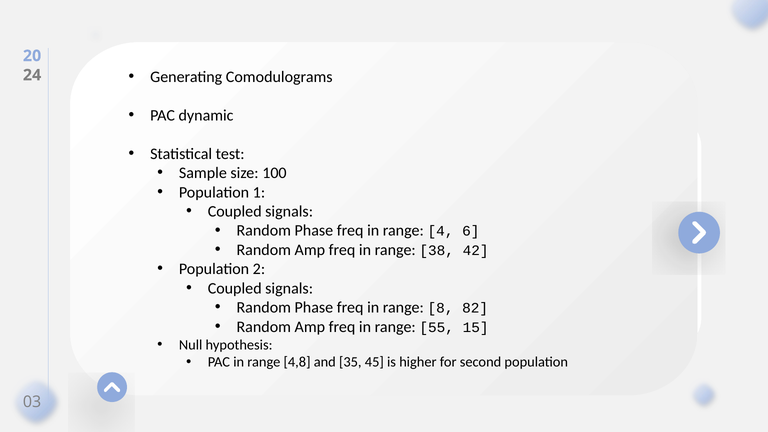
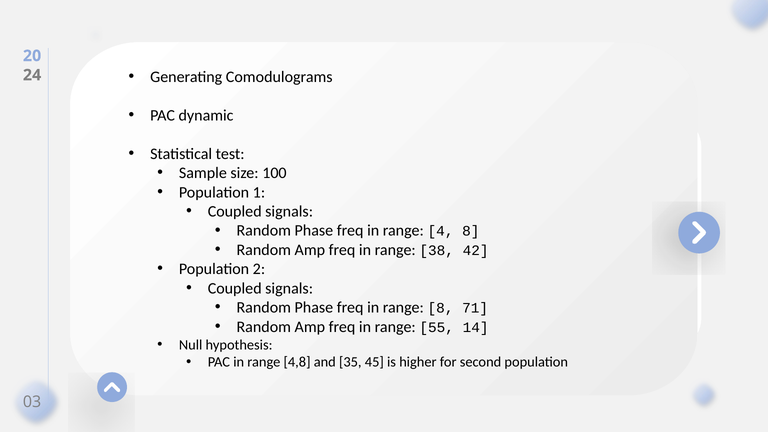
4 6: 6 -> 8 (471, 231)
82: 82 -> 71 (475, 308)
15: 15 -> 14 (476, 327)
